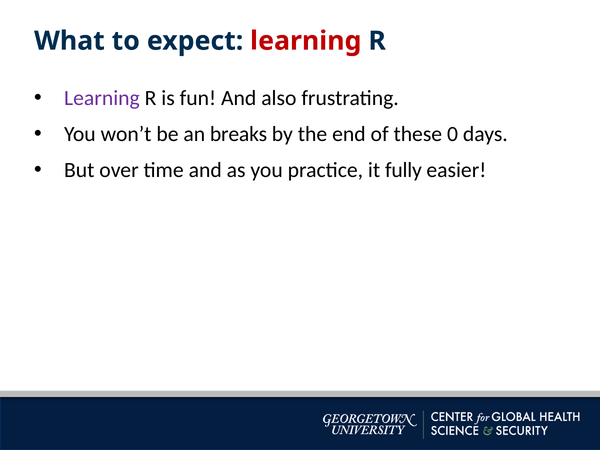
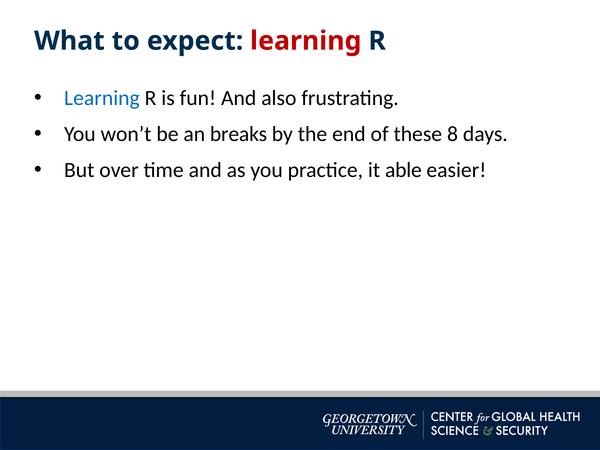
Learning colour: purple -> blue (102, 98)
0: 0 -> 8 (453, 134)
fully: fully -> able (403, 170)
